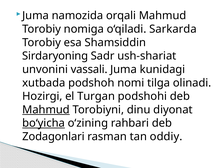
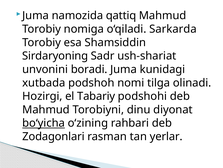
orqali: orqali -> qattiq (121, 16)
vassali: vassali -> boradi (89, 69)
Turgan: Turgan -> Tabariy (96, 96)
Mahmud underline: present -> none (46, 109)
oddiy: oddiy -> yerlar (166, 136)
